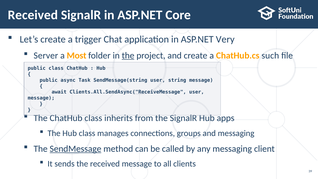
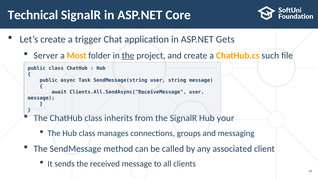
Received: Received -> Technical (33, 15)
Very: Very -> Gets (225, 39)
apps: apps -> your (226, 118)
SendMessage underline: present -> none (76, 149)
any messaging: messaging -> associated (232, 149)
